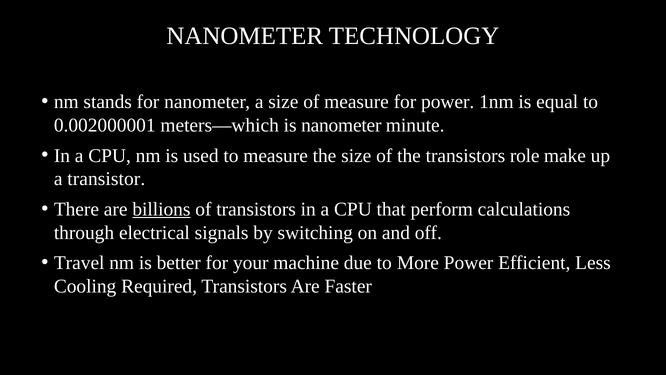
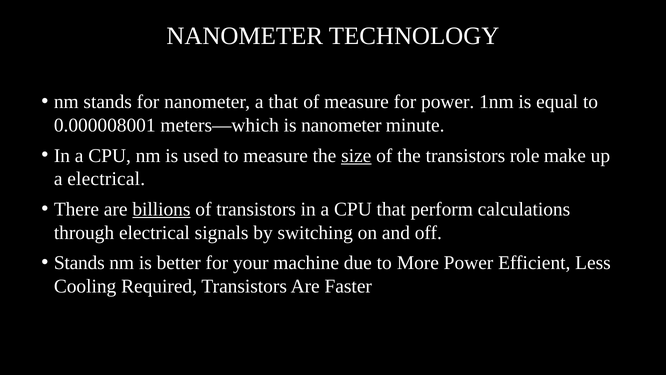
a size: size -> that (283, 102)
0.002000001: 0.002000001 -> 0.000008001 (105, 125)
size underline: none -> present (356, 155)
a transistor: transistor -> electrical (106, 179)
Travel: Travel -> Stands (79, 263)
